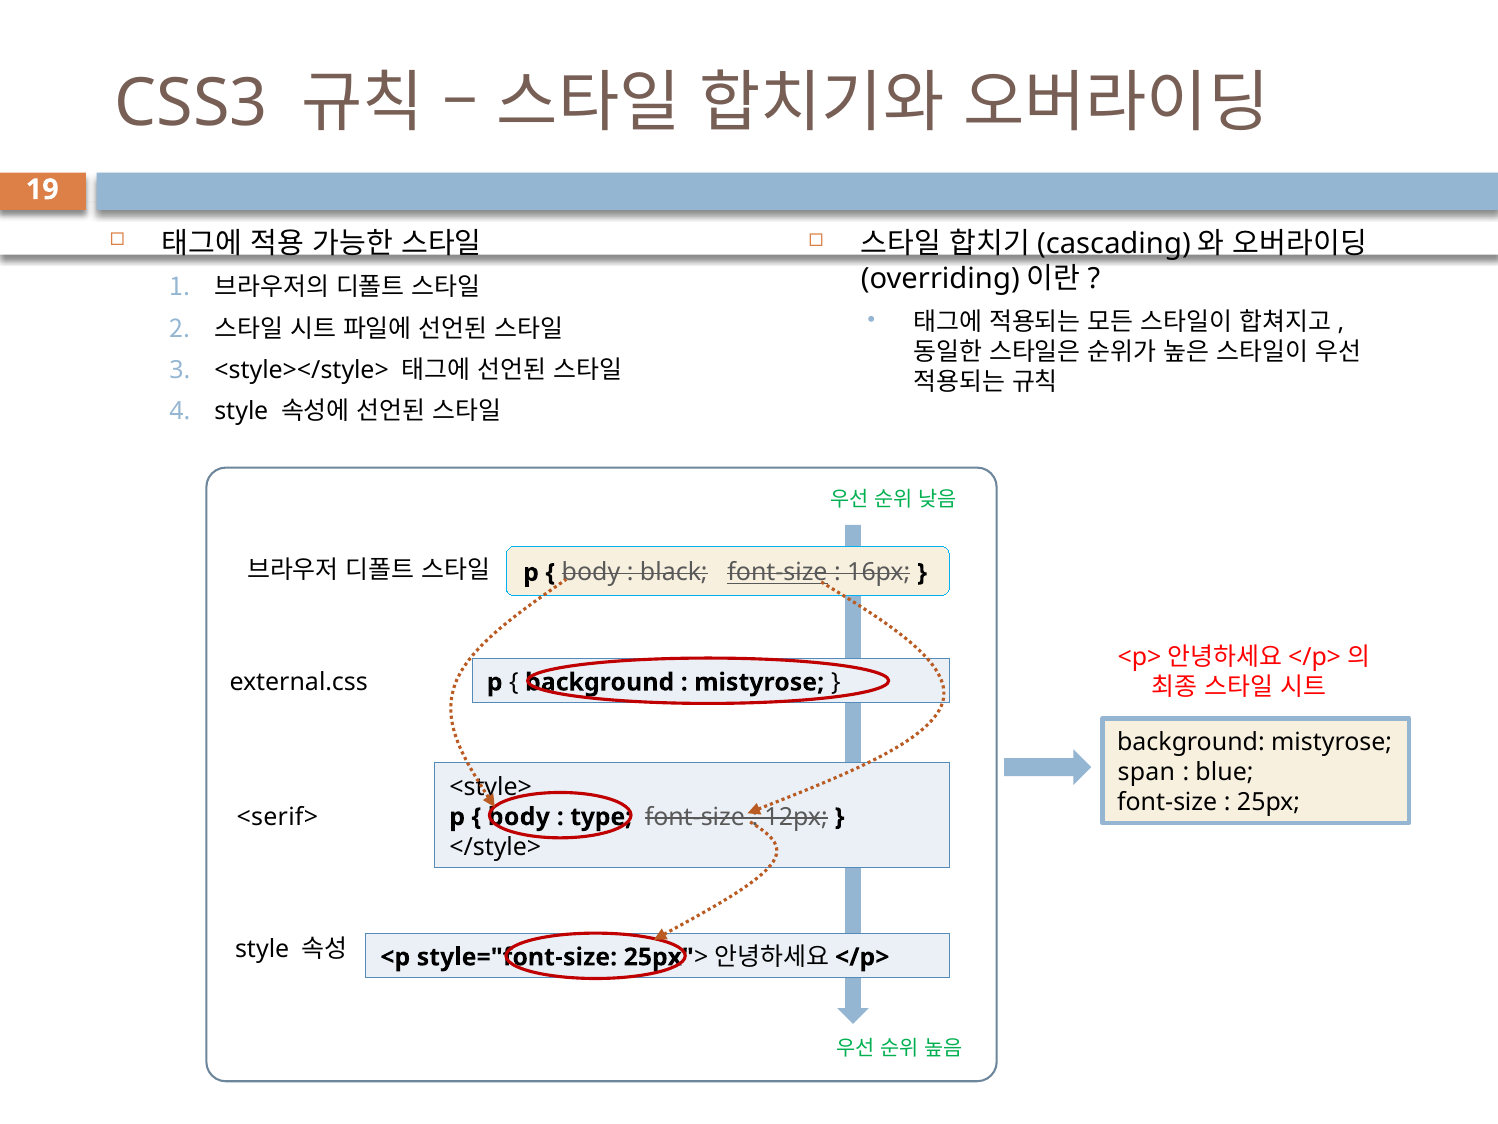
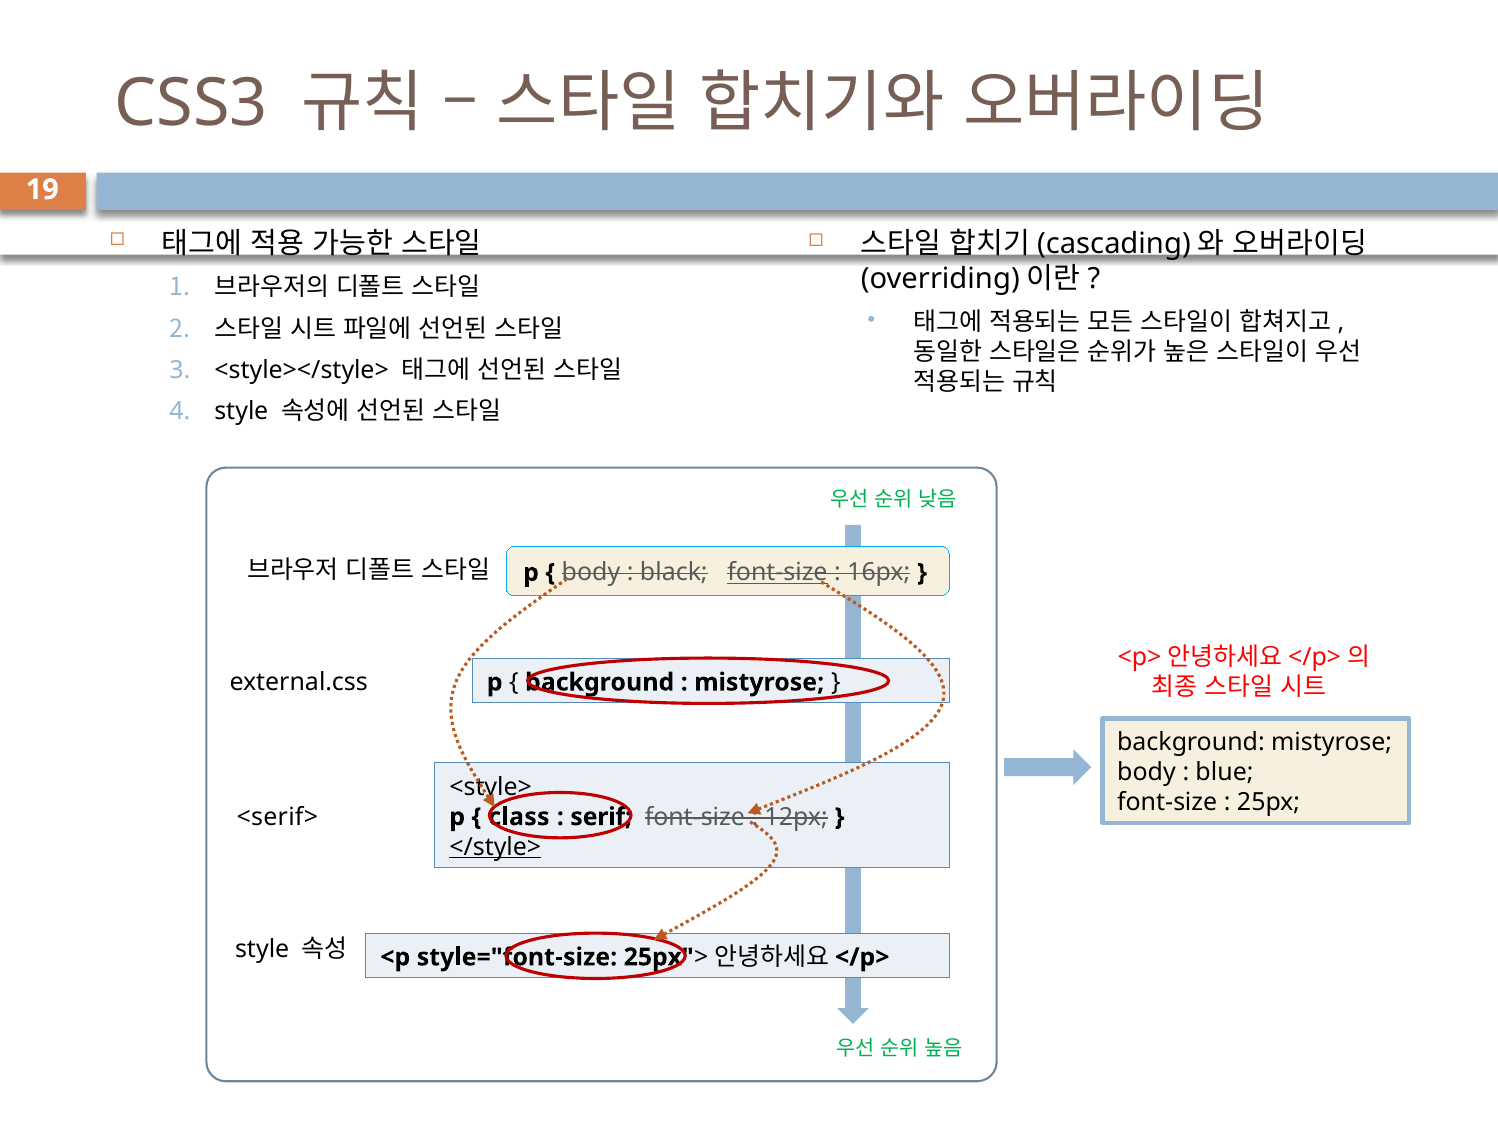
span: span -> body (1147, 772)
body: body -> class (519, 817)
type: type -> serif (601, 817)
</style> underline: none -> present (495, 847)
